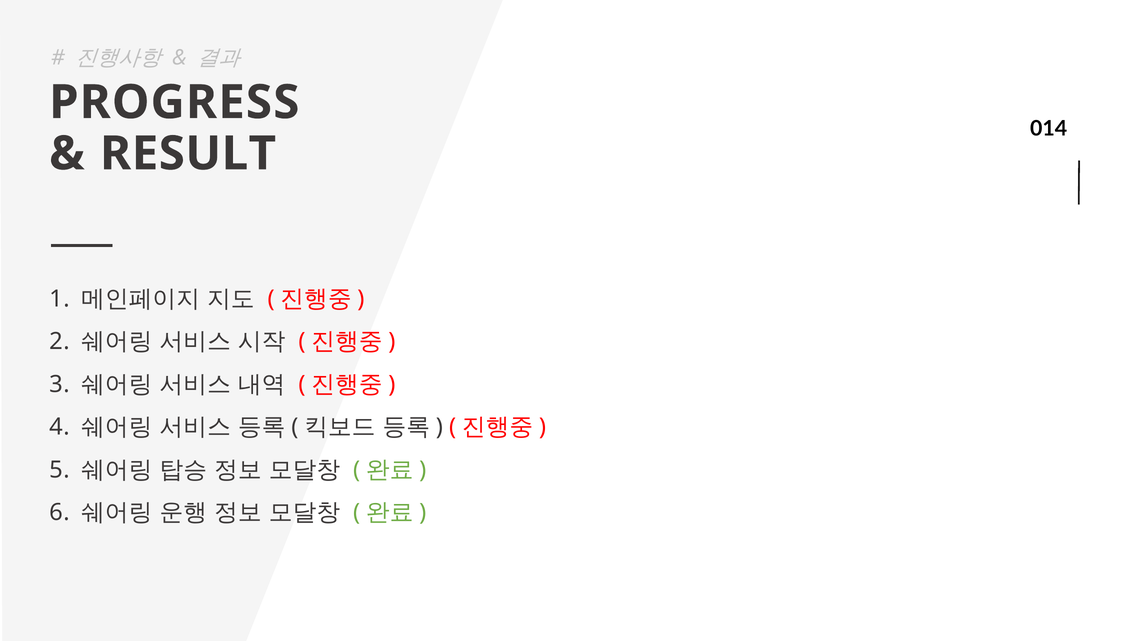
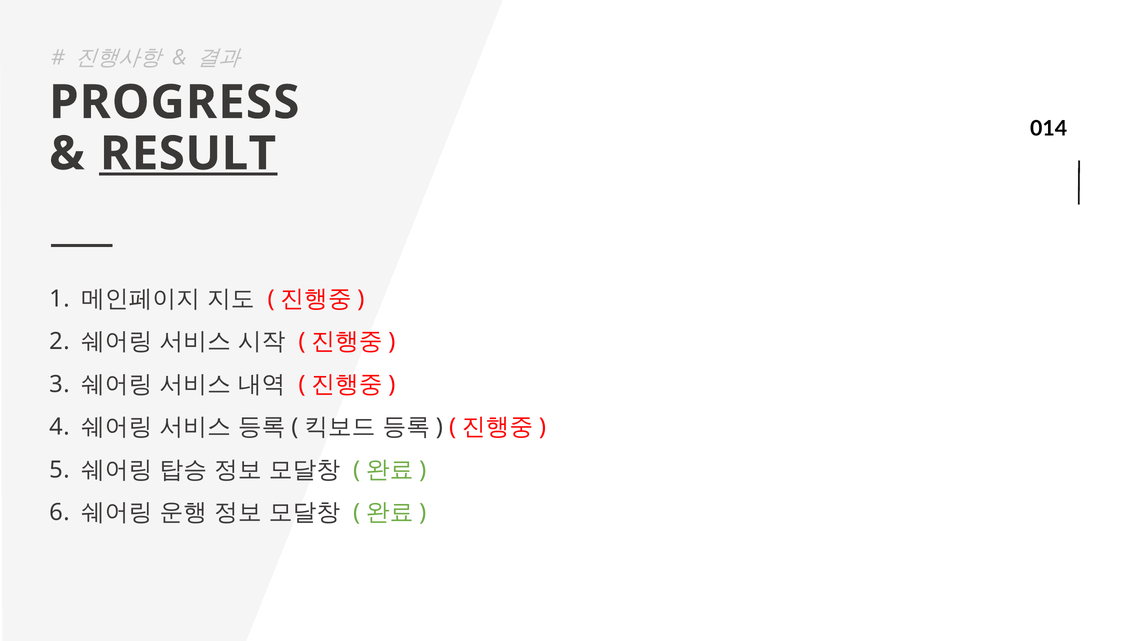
RESULT underline: none -> present (188, 154)
